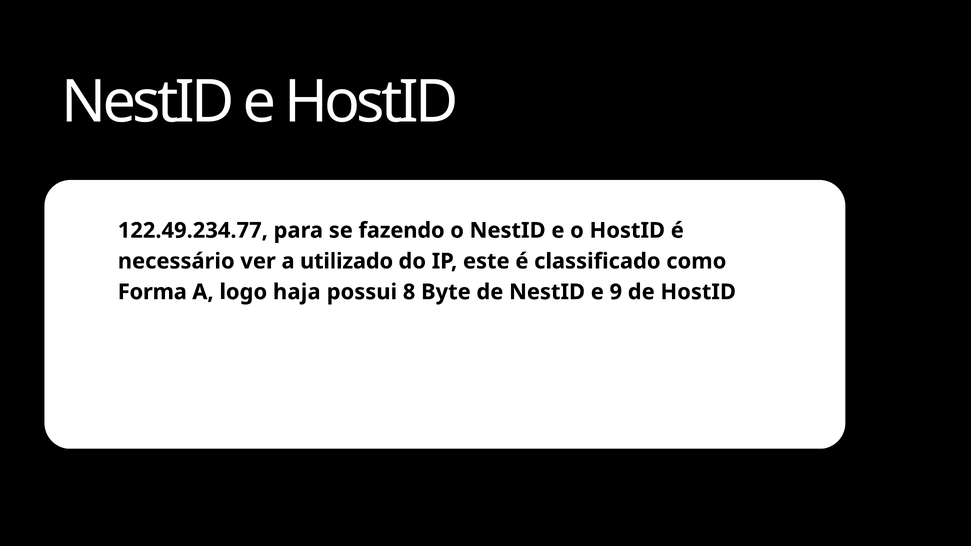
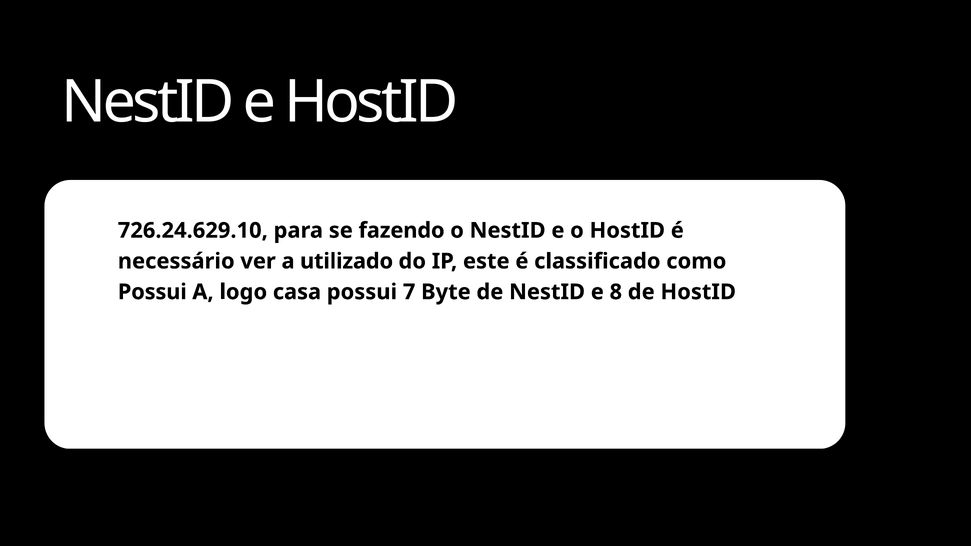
122.49.234.77: 122.49.234.77 -> 726.24.629.10 (193, 231)
Forma: Forma -> Possui (152, 292)
haja: haja -> casa (297, 292)
8: 8 -> 7 (409, 292)
9: 9 -> 8 (616, 292)
